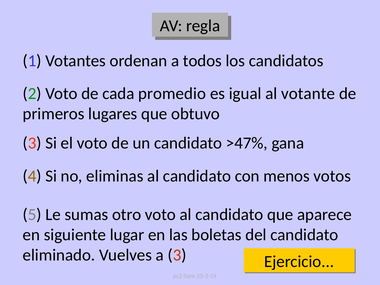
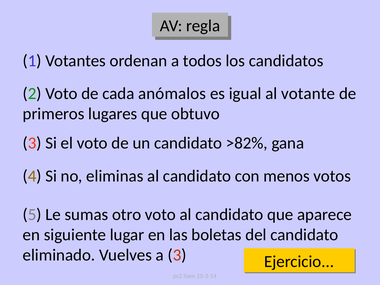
promedio: promedio -> anómalos (172, 94)
>47%: >47% -> >82% (247, 143)
